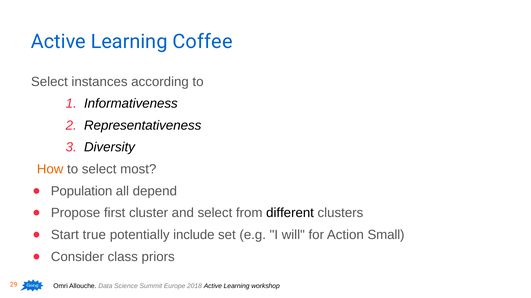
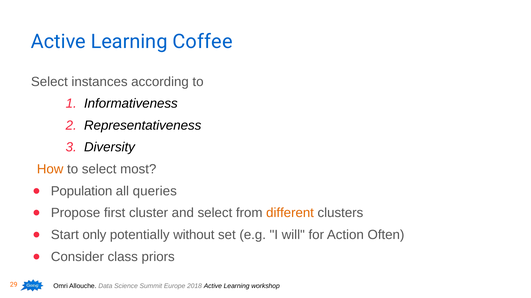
depend: depend -> queries (155, 191)
different colour: black -> orange (290, 213)
true: true -> only (94, 235)
include: include -> without (194, 235)
Small: Small -> Often (386, 235)
